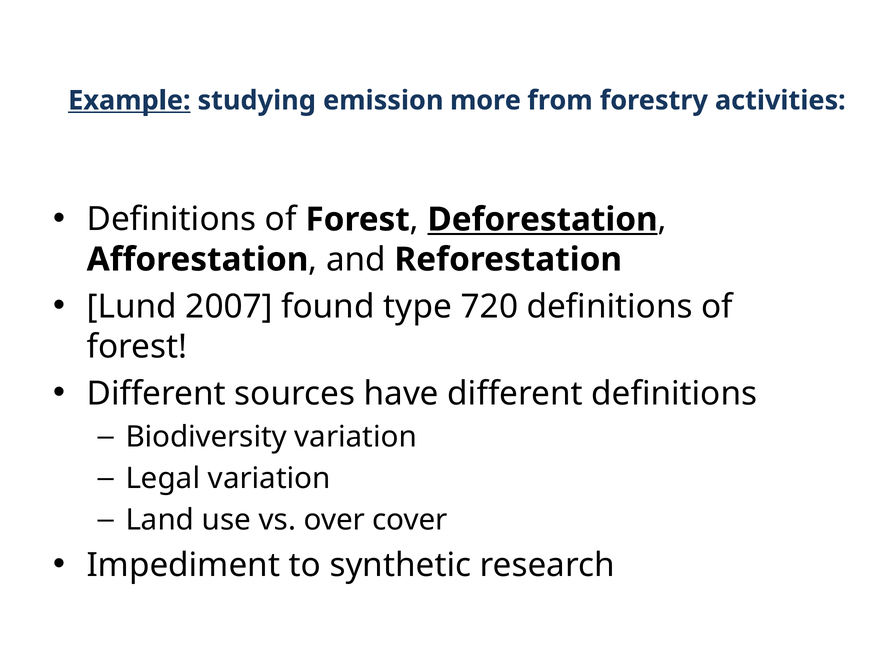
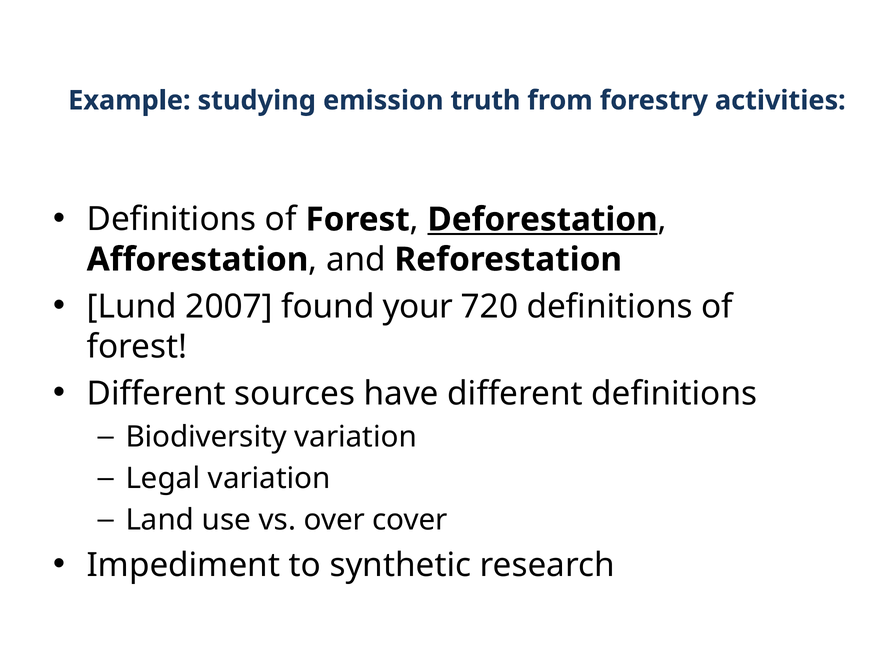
Example underline: present -> none (129, 100)
more: more -> truth (485, 100)
type: type -> your (418, 306)
